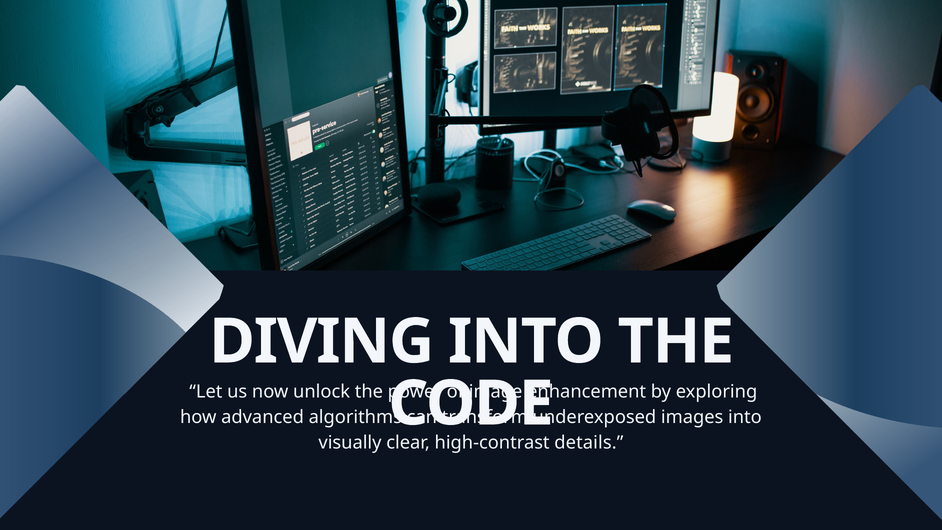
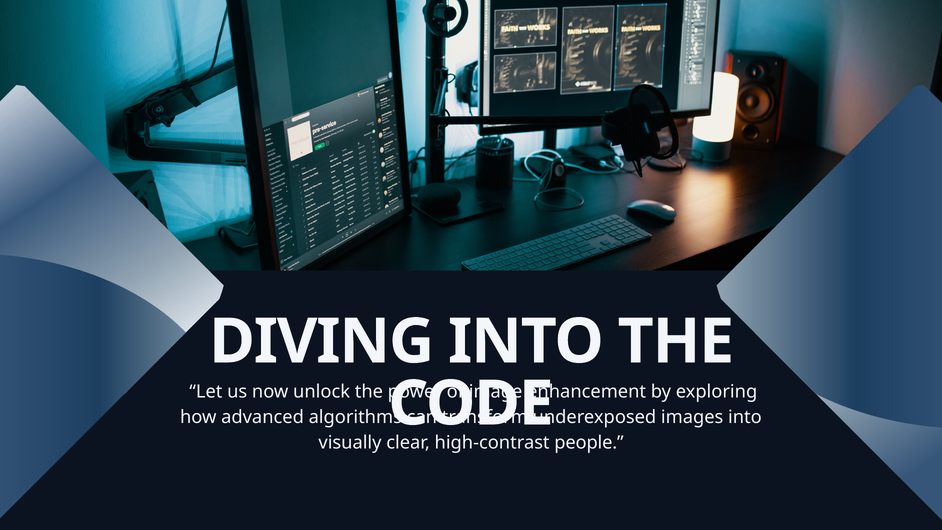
details: details -> people (589, 443)
